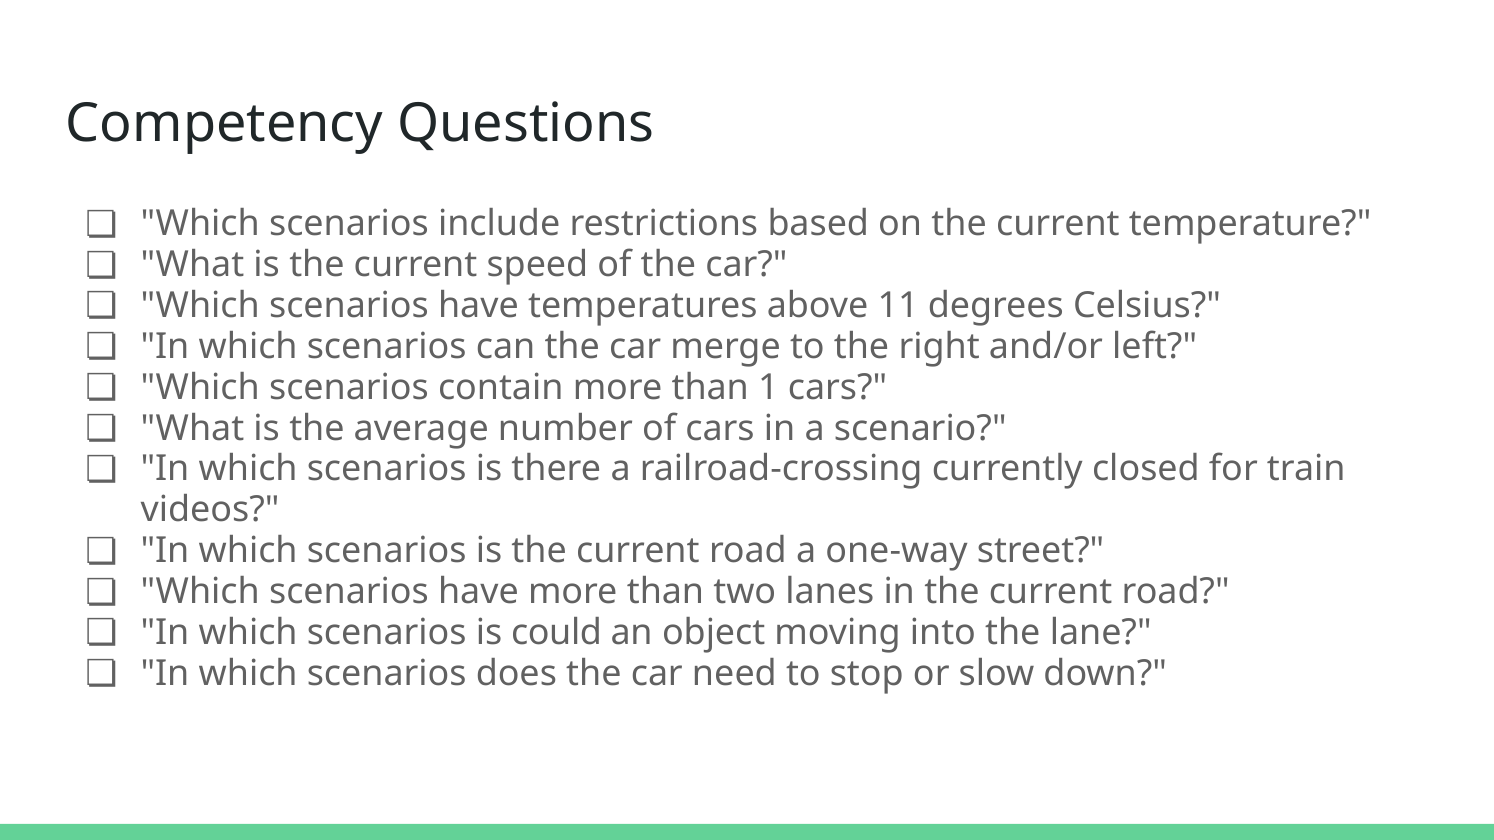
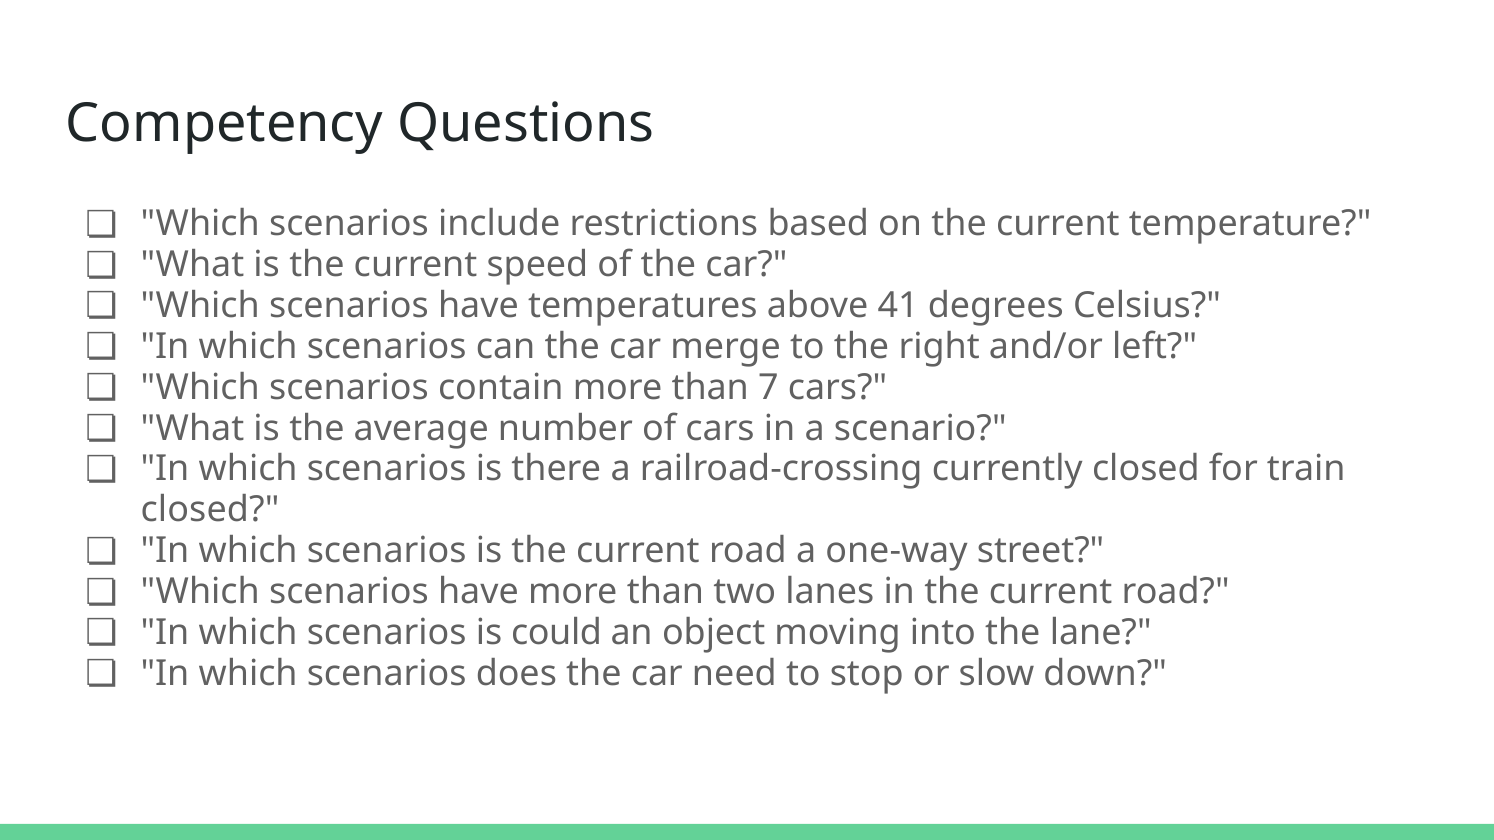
11: 11 -> 41 (898, 306)
1: 1 -> 7 (768, 388)
videos: videos -> closed (210, 510)
